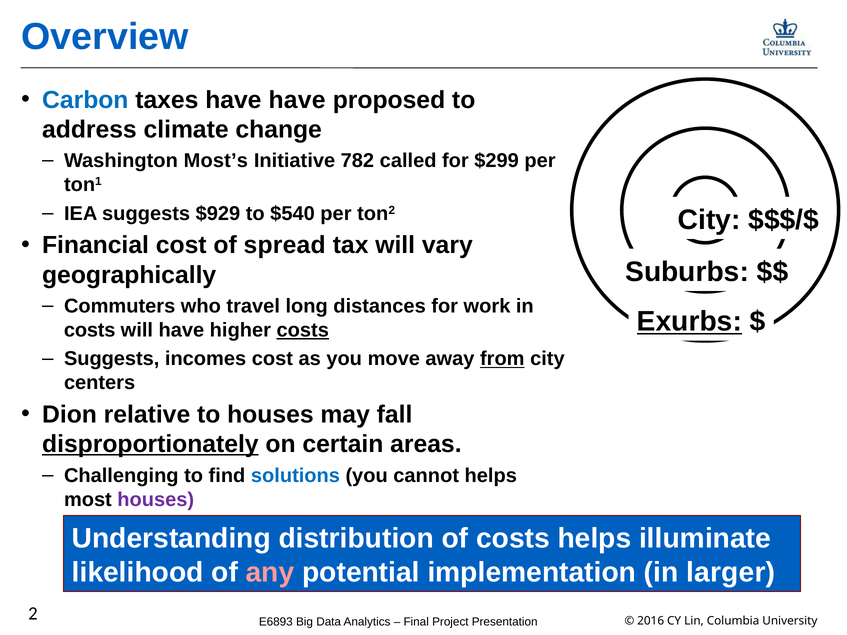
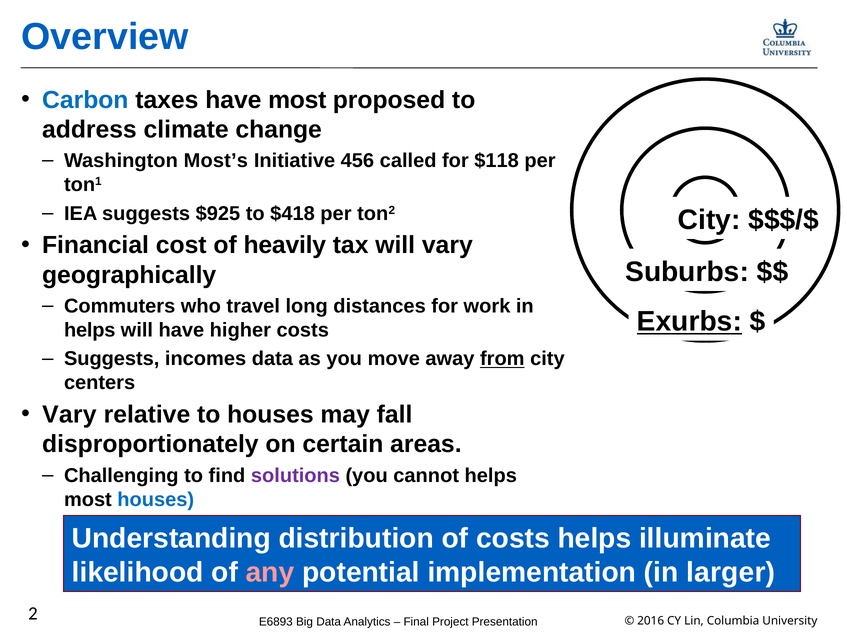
have have: have -> most (297, 100)
782: 782 -> 456 (357, 161)
$299: $299 -> $118 (497, 161)
$929: $929 -> $925 (218, 214)
$540: $540 -> $418 (293, 214)
spread: spread -> heavily (285, 245)
costs: costs -> helps (90, 330)
costs underline: present -> none (303, 330)
incomes cost: cost -> data (272, 359)
Dion: Dion -> Vary (69, 415)
disproportionately underline: present -> none (150, 444)
solutions colour: blue -> purple (295, 476)
houses colour: purple -> blue (156, 500)
